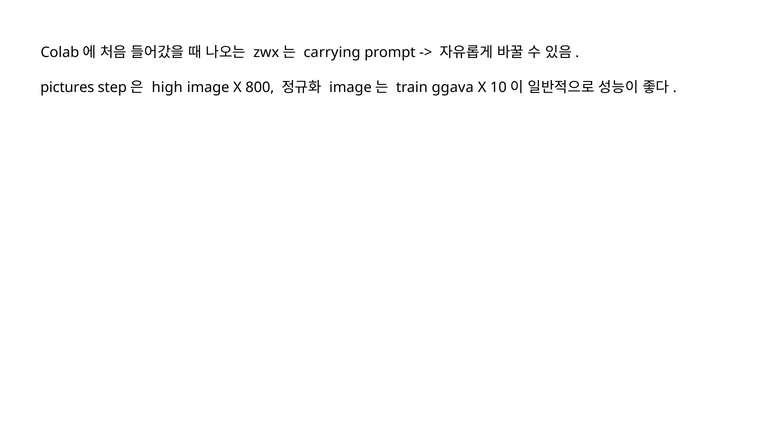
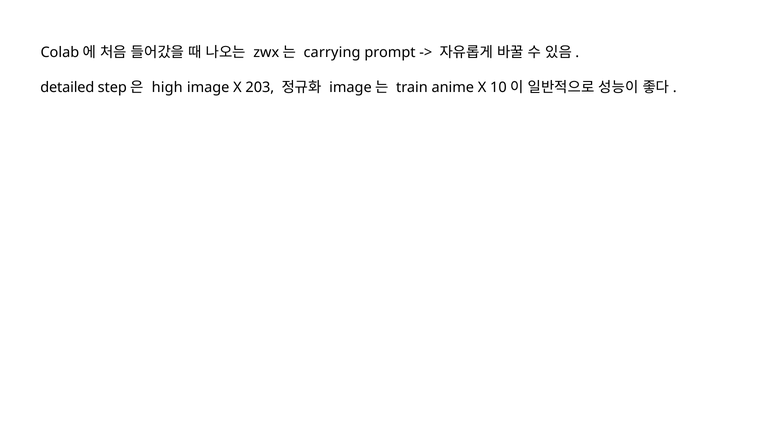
pictures: pictures -> detailed (67, 87)
800: 800 -> 203 (260, 87)
ggava: ggava -> anime (453, 87)
